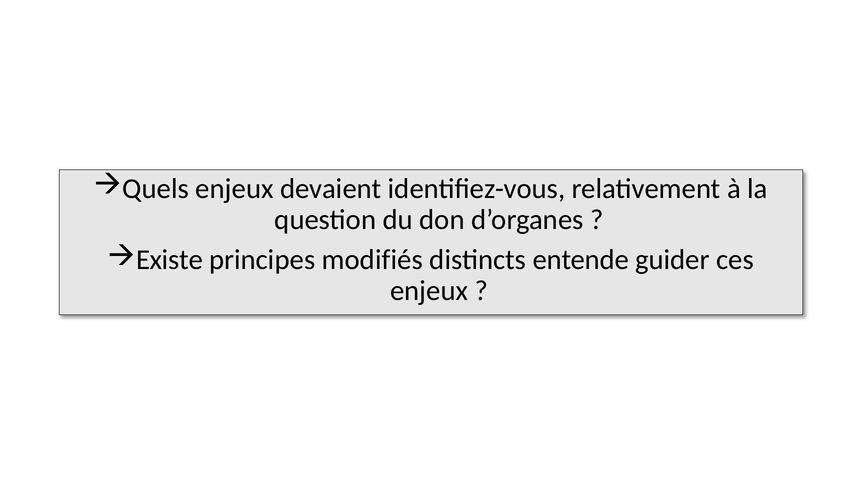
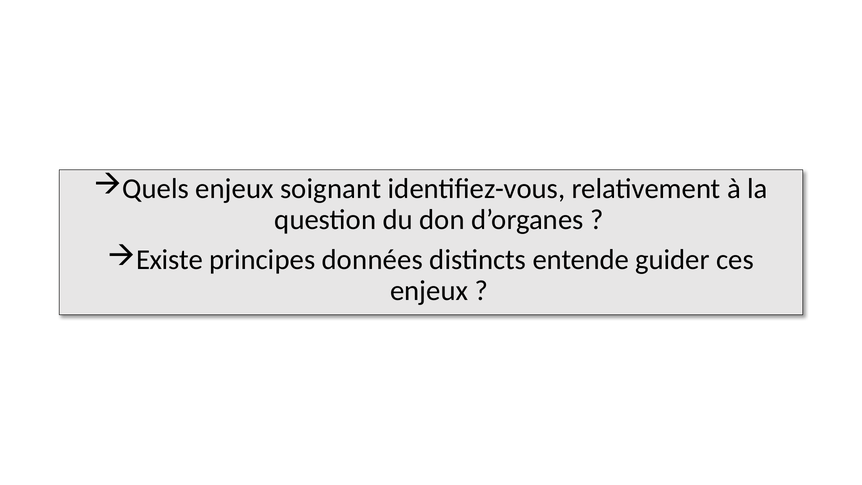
devaient: devaient -> soignant (331, 189)
modifiés: modifiés -> données (372, 260)
